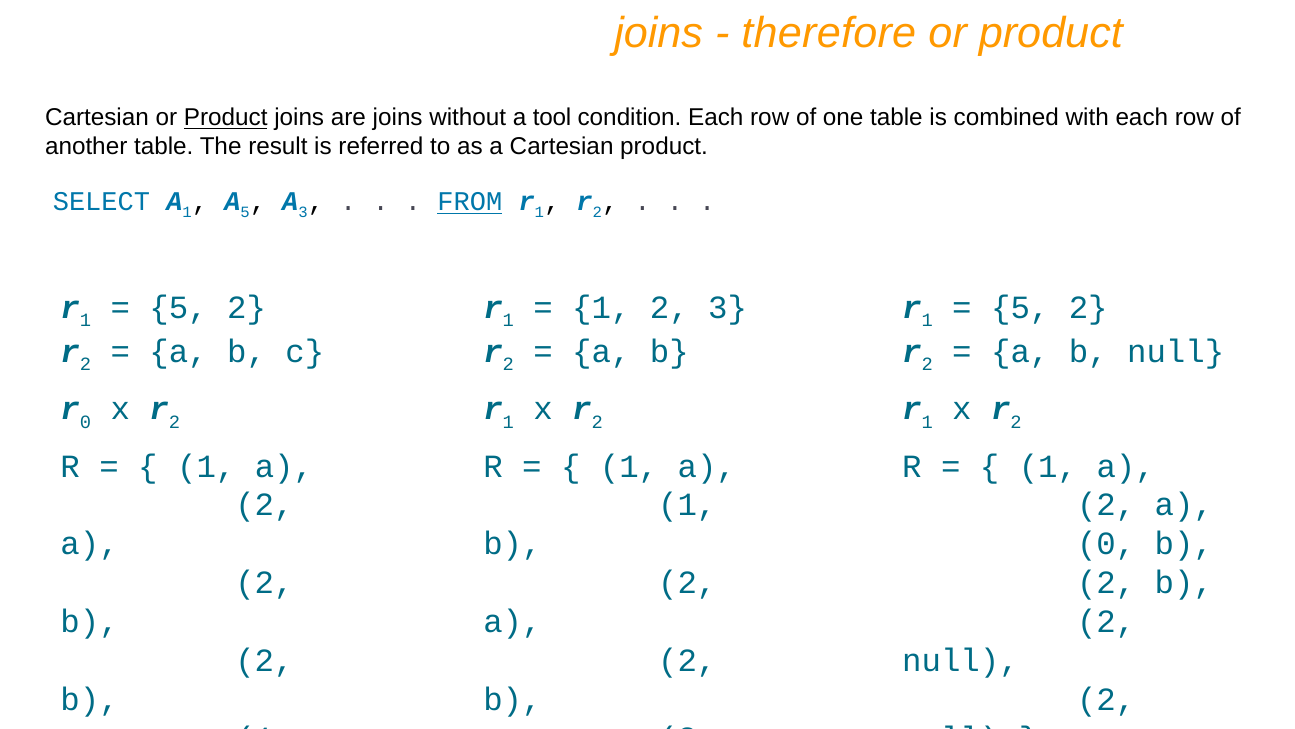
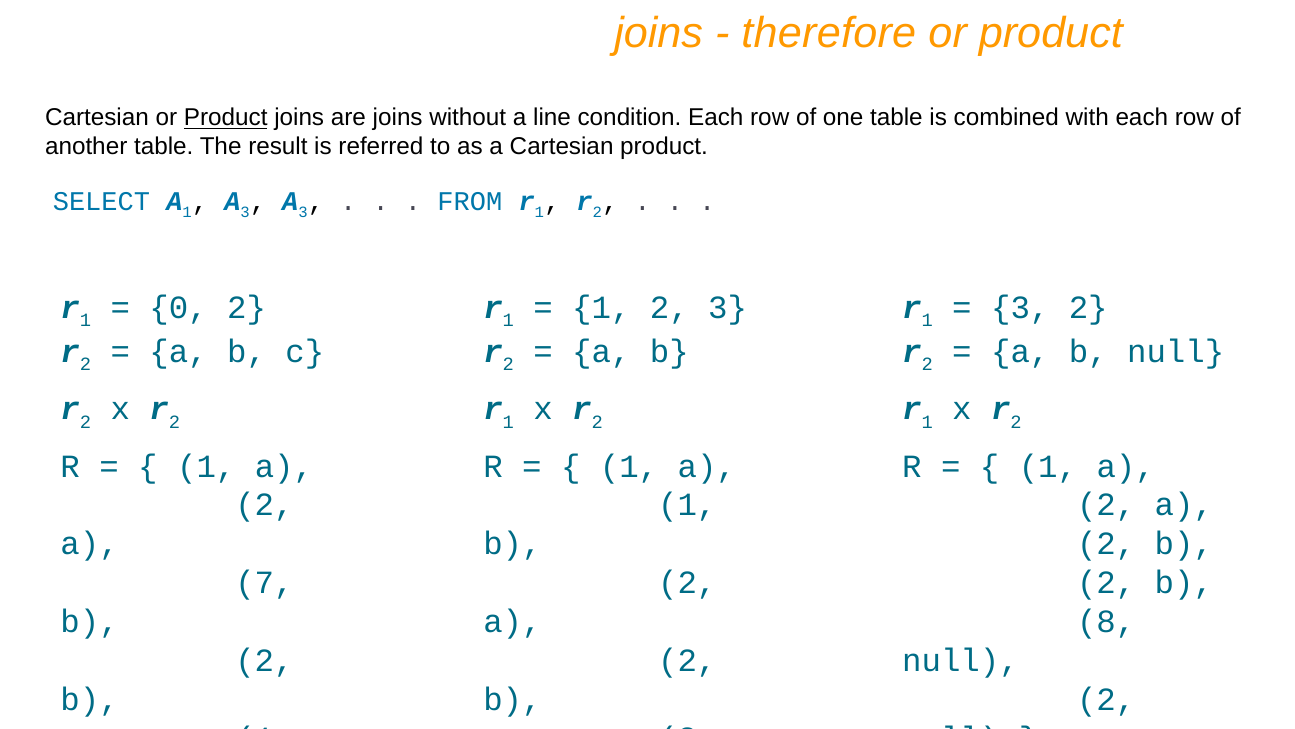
tool: tool -> line (552, 118)
5: 5 -> 3 (245, 212)
FROM underline: present -> none (470, 202)
5: 5 -> 0 (179, 308)
5: 5 -> 3 (1020, 308)
0: 0 -> 2 (86, 422)
0: 0 -> 2 (1106, 544)
2: 2 -> 7 (264, 583)
2: 2 -> 8 (1106, 621)
